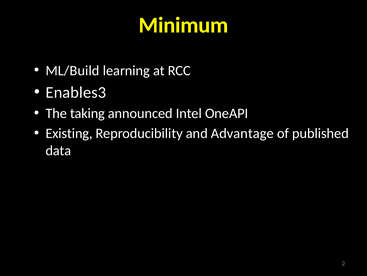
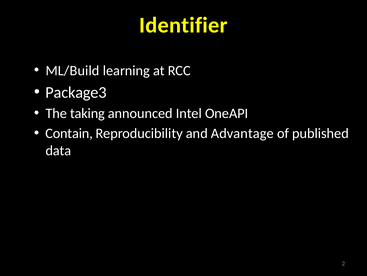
Minimum: Minimum -> Identifier (183, 25)
Enables3: Enables3 -> Package3 (76, 92)
Existing: Existing -> Contain (69, 133)
